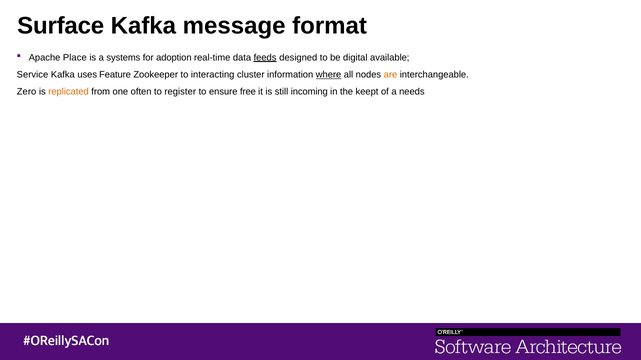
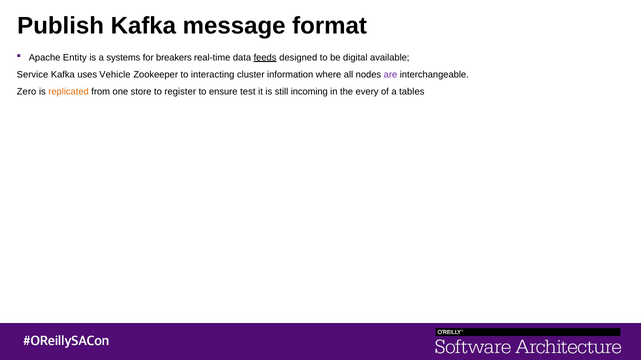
Surface: Surface -> Publish (61, 26)
Place: Place -> Entity (75, 58)
adoption: adoption -> breakers (174, 58)
Feature: Feature -> Vehicle (115, 75)
where underline: present -> none (329, 75)
are colour: orange -> purple (390, 75)
often: often -> store (141, 92)
free: free -> test (248, 92)
keept: keept -> every (367, 92)
needs: needs -> tables (412, 92)
